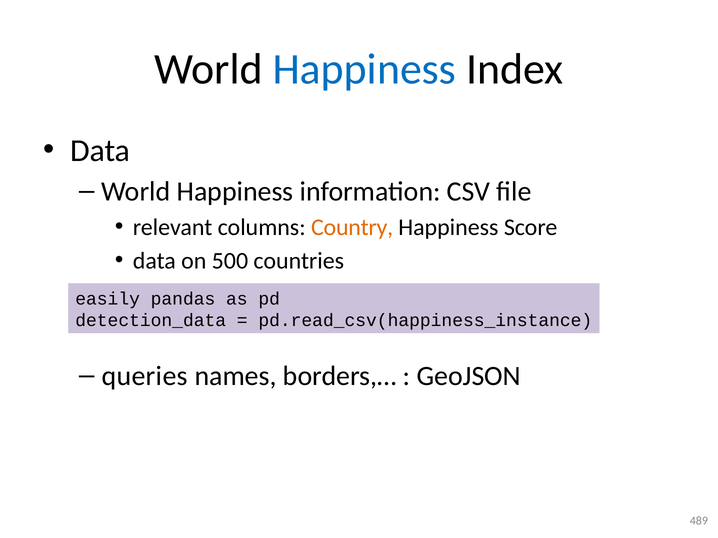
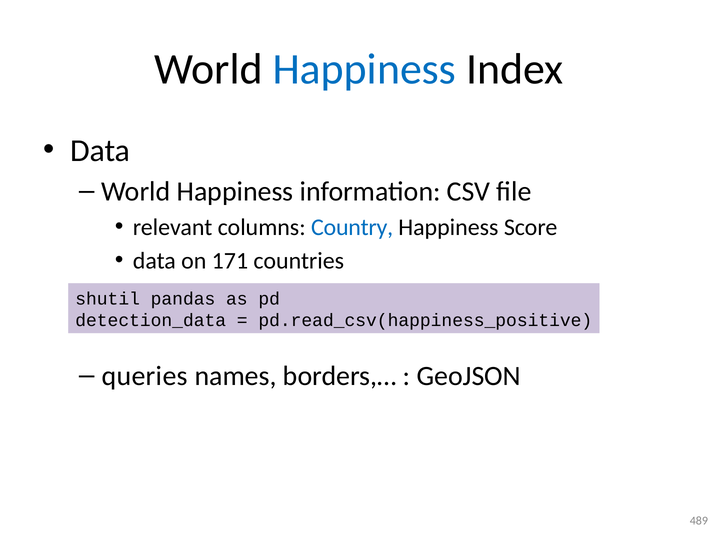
Country colour: orange -> blue (352, 227)
500: 500 -> 171 (230, 261)
easily: easily -> shutil (108, 299)
pd.read_csv(happiness_instance: pd.read_csv(happiness_instance -> pd.read_csv(happiness_positive (425, 321)
